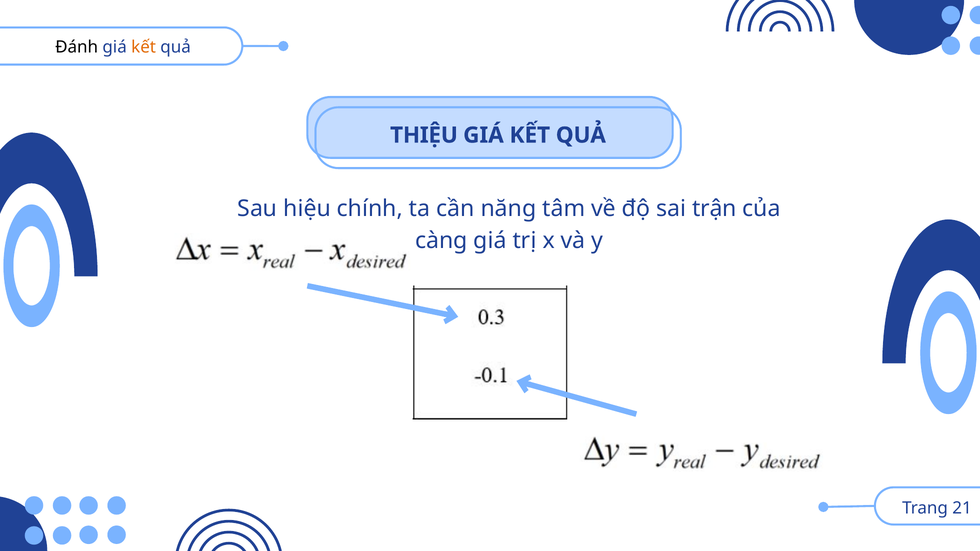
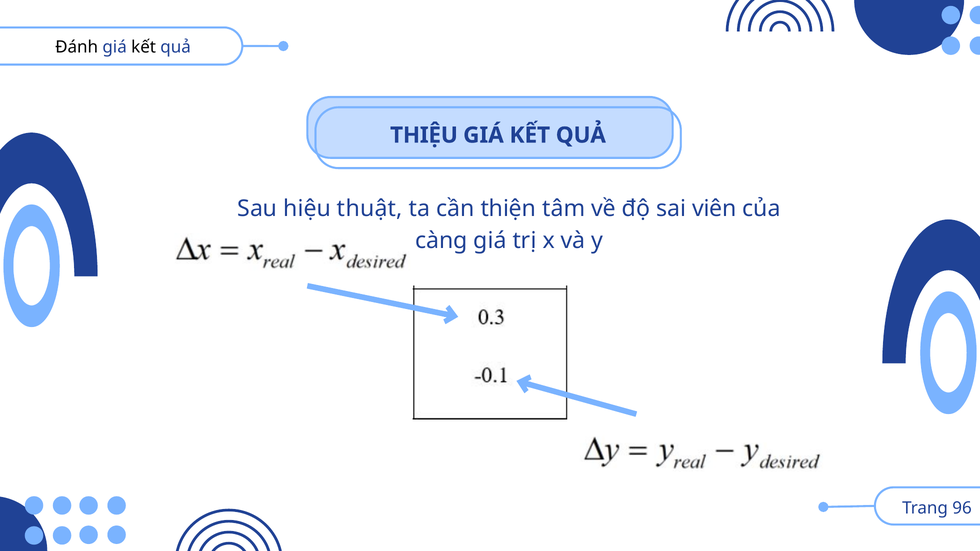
kết colour: orange -> black (144, 47)
chính: chính -> thuật (370, 209)
năng: năng -> thiện (508, 209)
trận: trận -> viên (714, 209)
21: 21 -> 96 (962, 508)
